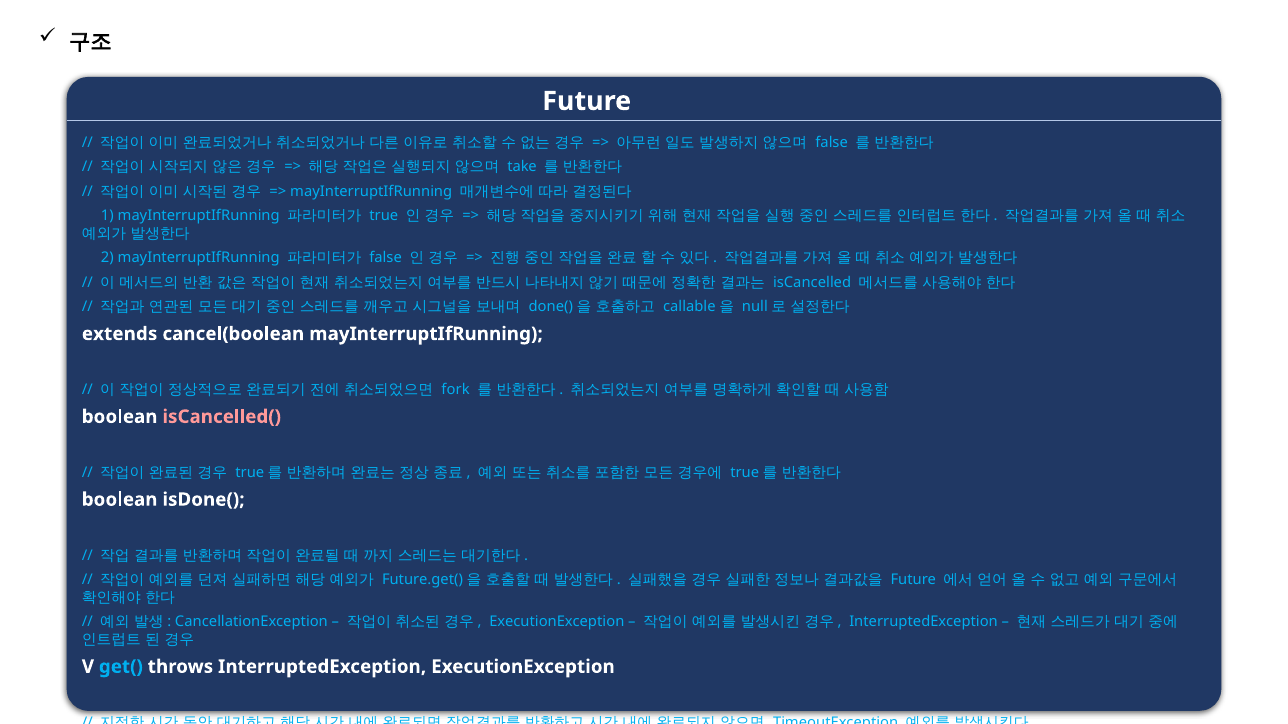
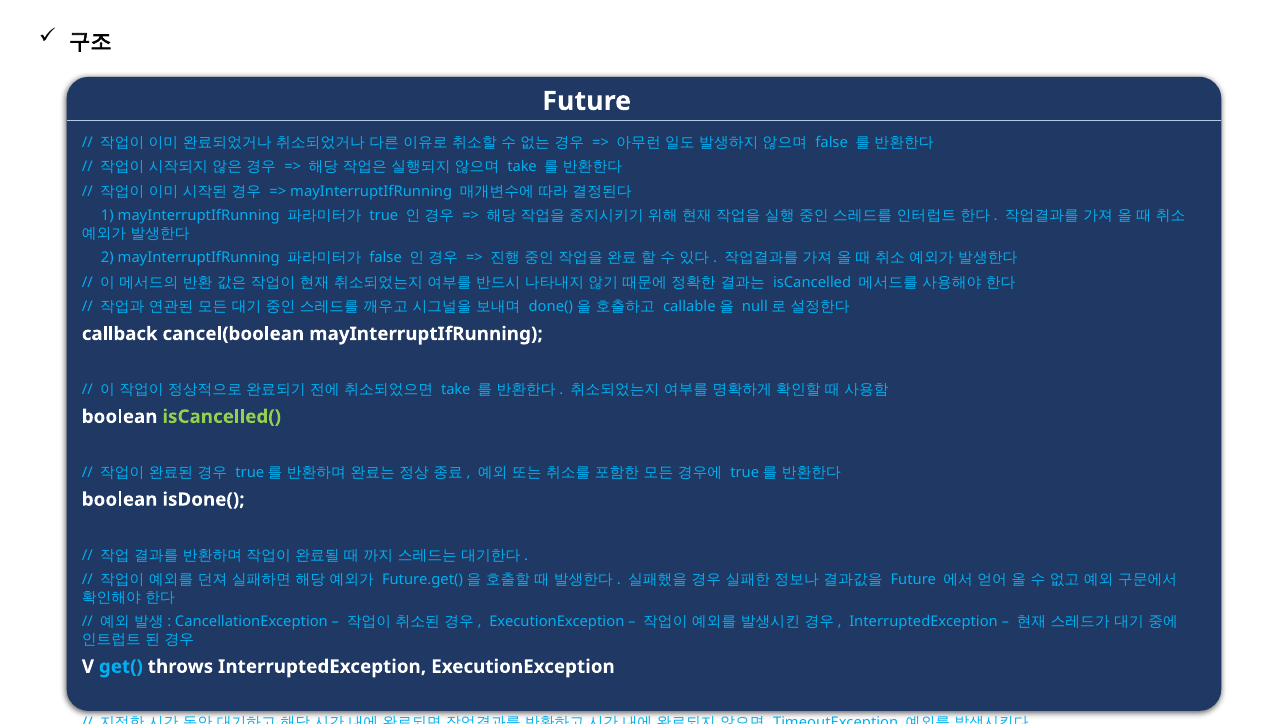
extends: extends -> callback (120, 334)
fork: fork -> take (456, 390)
isCancelled( colour: pink -> light green (222, 417)
